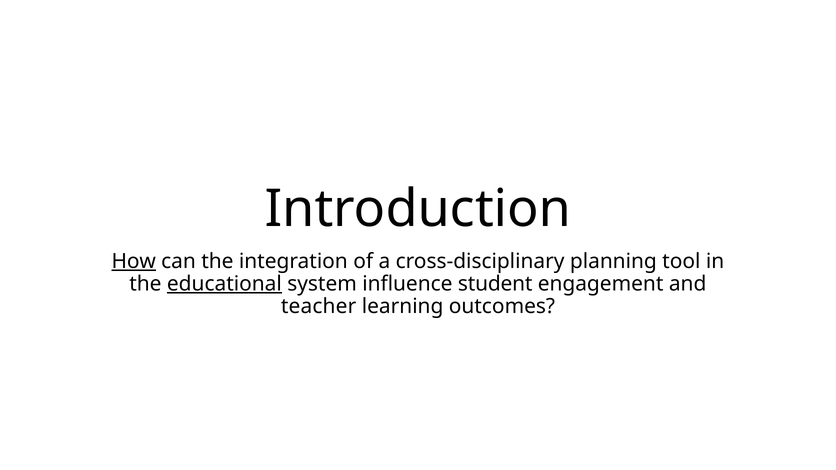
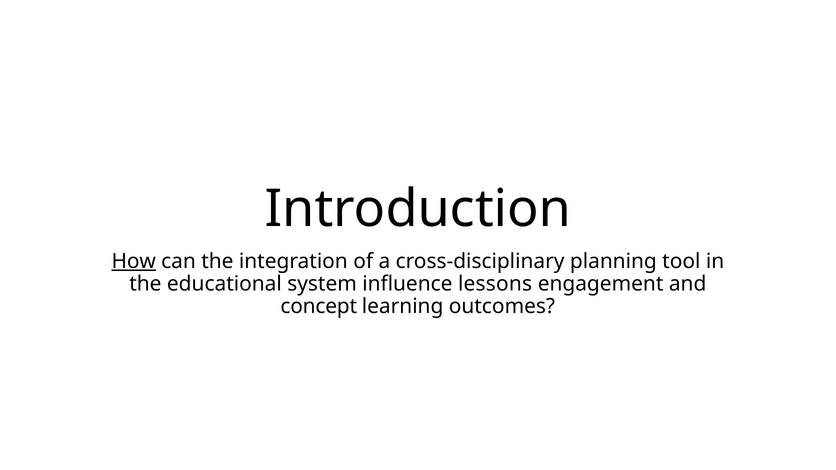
educational underline: present -> none (224, 284)
student: student -> lessons (495, 284)
teacher: teacher -> concept (319, 306)
